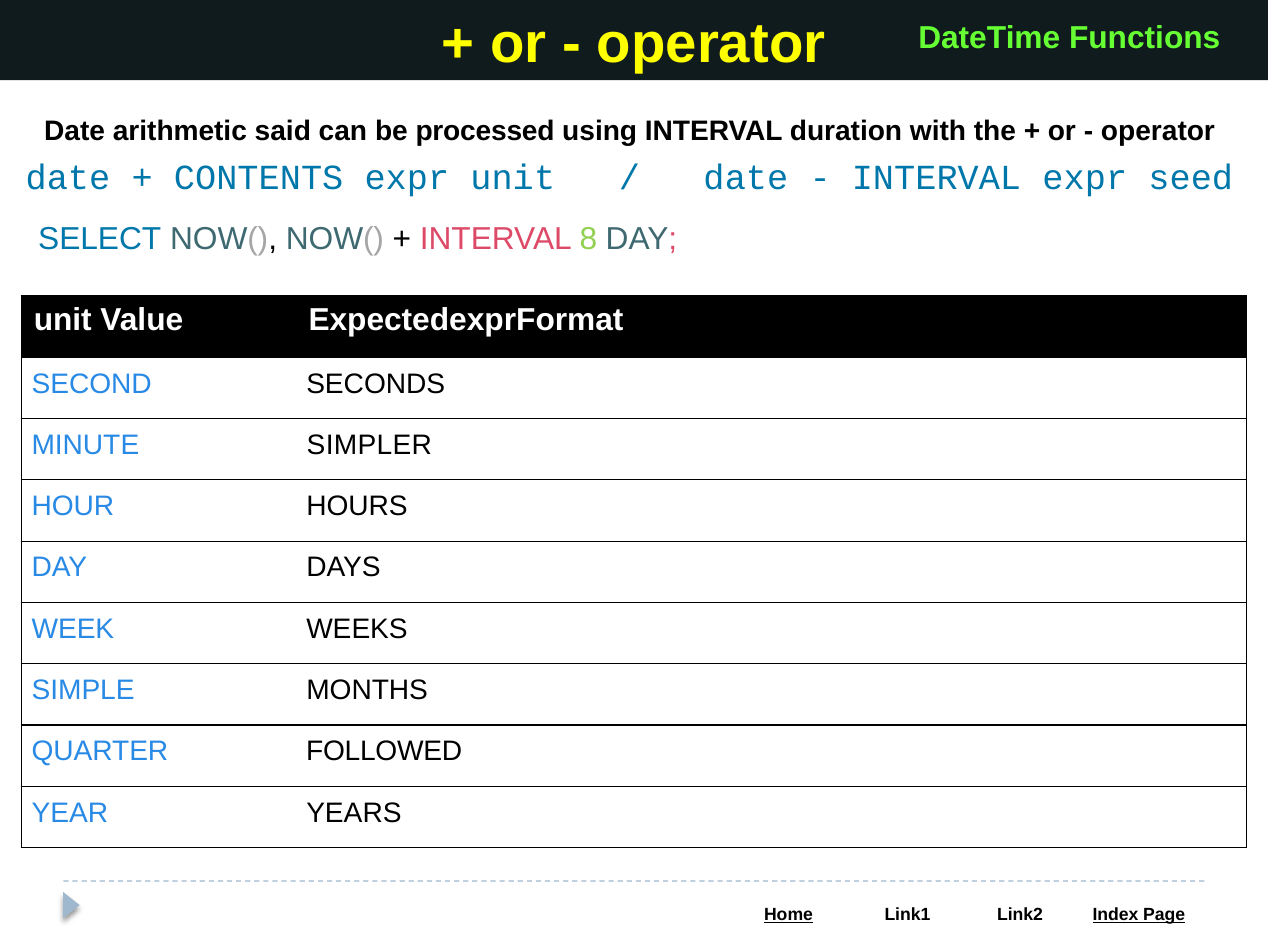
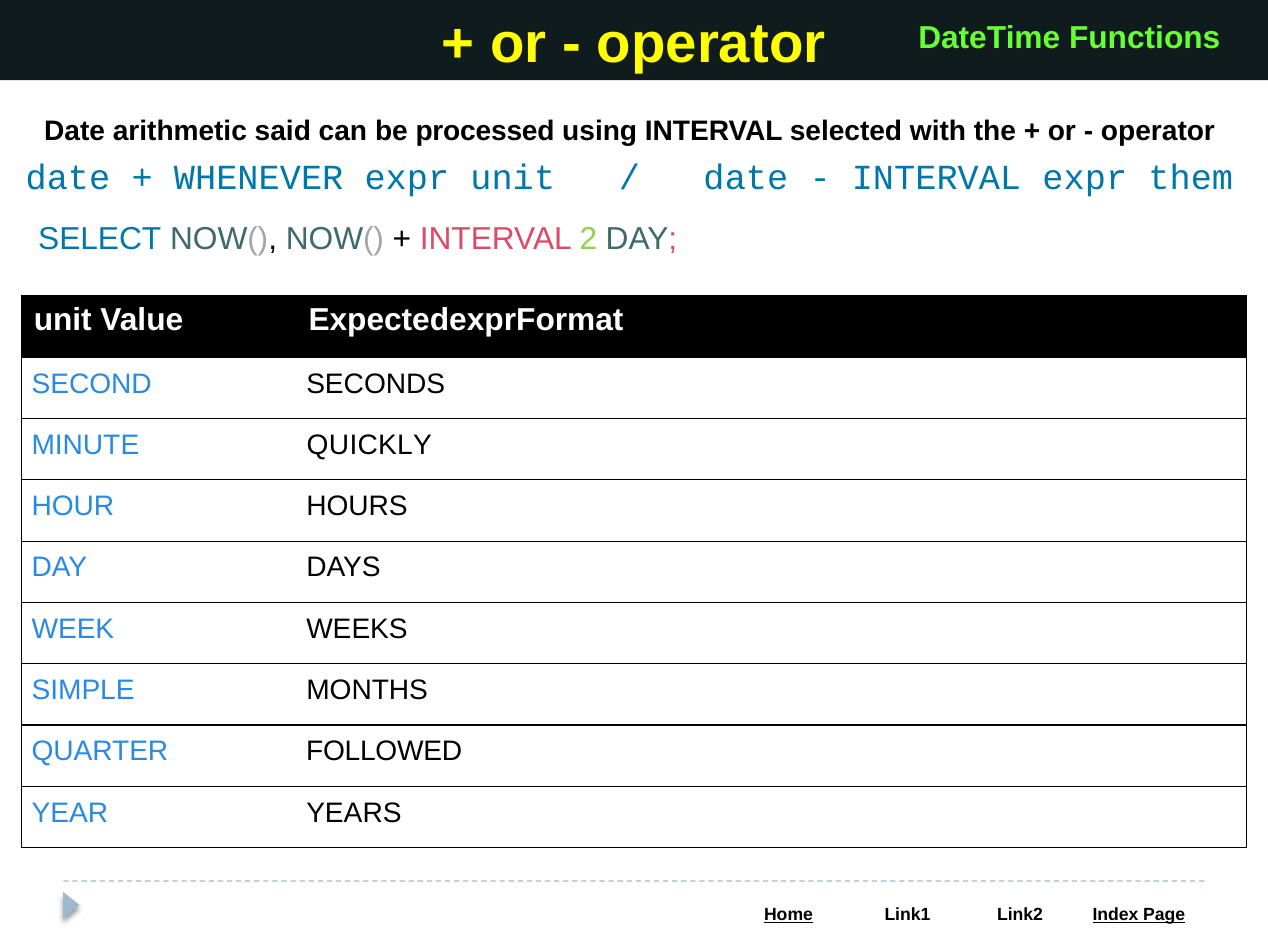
duration: duration -> selected (846, 131)
CONTENTS: CONTENTS -> WHENEVER (259, 178)
seed: seed -> them (1191, 178)
8: 8 -> 2 (588, 239)
SIMPLER: SIMPLER -> QUICKLY (369, 445)
